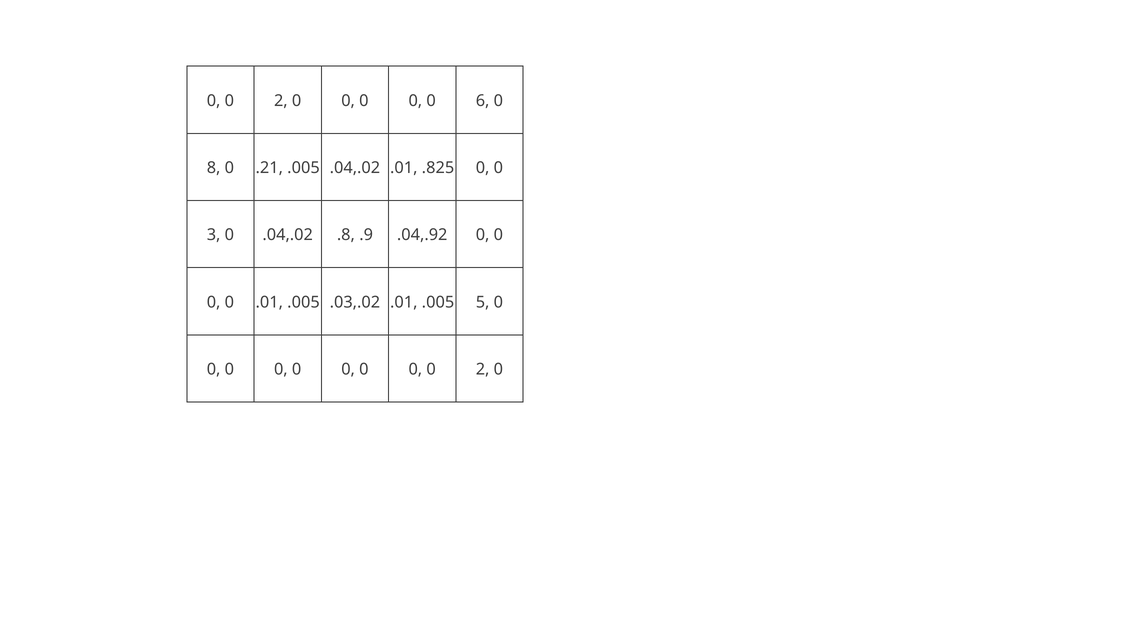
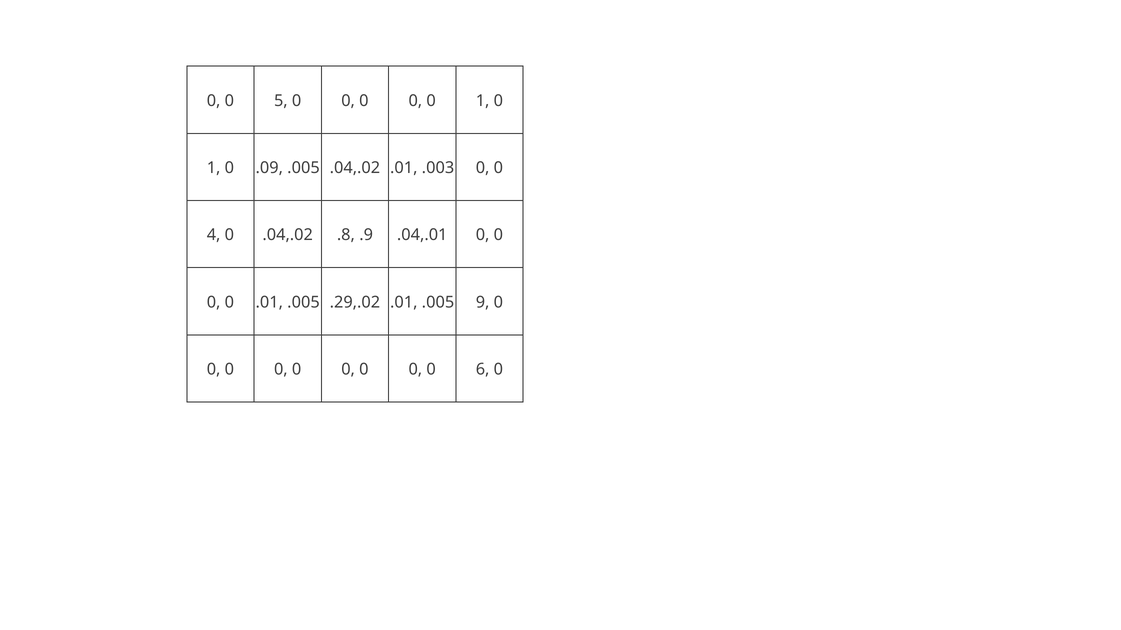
2: 2 -> 5 (281, 101)
0 0 6: 6 -> 1 (483, 101)
8: 8 -> 1 (214, 168)
.21: .21 -> .09 (269, 168)
.825: .825 -> .003 (438, 168)
3: 3 -> 4 (214, 235)
.04,.92: .04,.92 -> .04,.01 (422, 235)
.03,.02: .03,.02 -> .29,.02 (355, 303)
5: 5 -> 9 (483, 303)
0 0 0 2: 2 -> 6 (483, 370)
